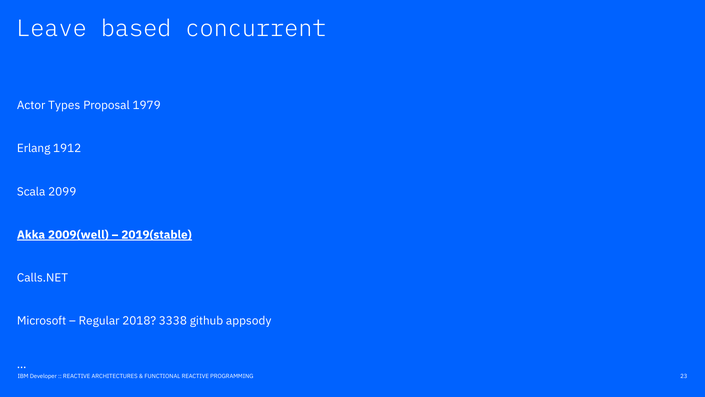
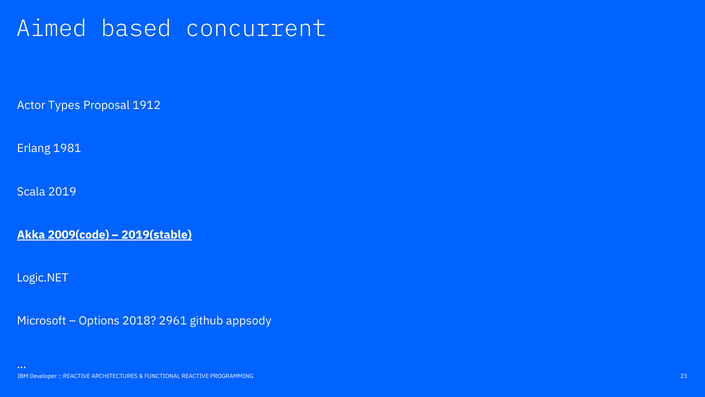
Leave: Leave -> Aimed (51, 29)
1979: 1979 -> 1912 (147, 105)
1912: 1912 -> 1981 (67, 148)
2099: 2099 -> 2019 (62, 191)
2009(well: 2009(well -> 2009(code (78, 235)
Calls.NET: Calls.NET -> Logic.NET (43, 278)
Regular: Regular -> Options (99, 321)
3338: 3338 -> 2961 (173, 321)
